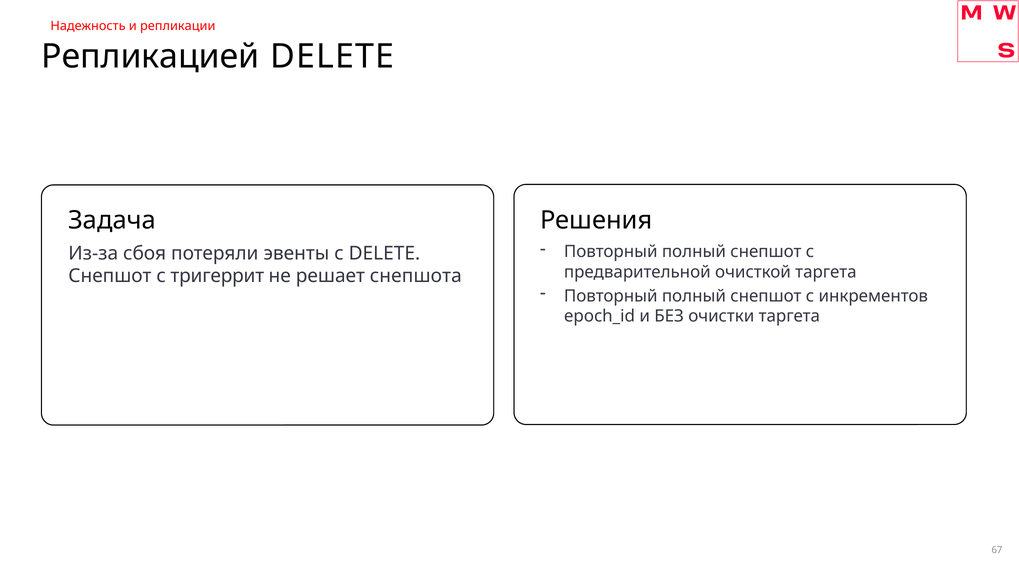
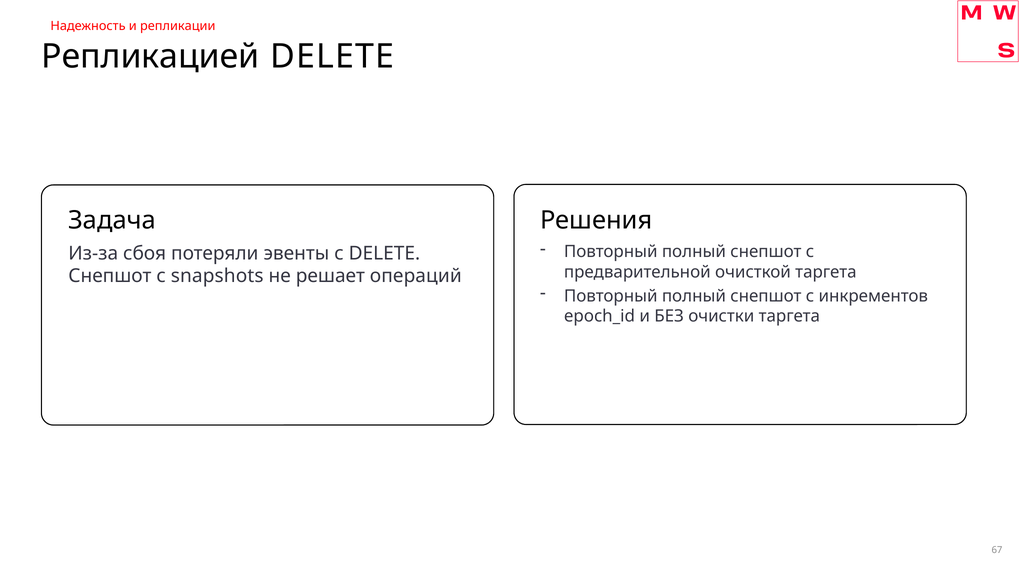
тригеррит: тригеррит -> snapshots (217, 276)
снепшота: снепшота -> операций (416, 276)
